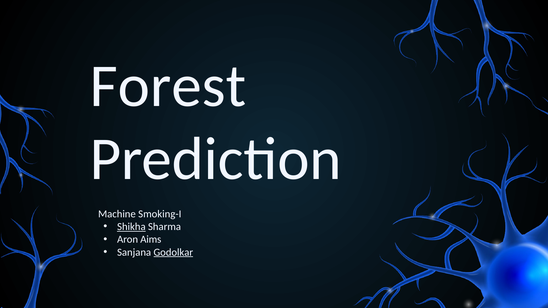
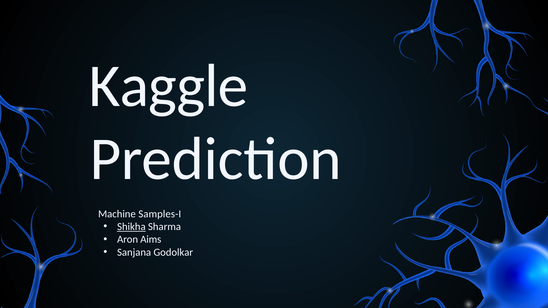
Forest: Forest -> Kaggle (168, 86)
Smoking-I: Smoking-I -> Samples-I (160, 214)
Godolkar underline: present -> none (173, 252)
